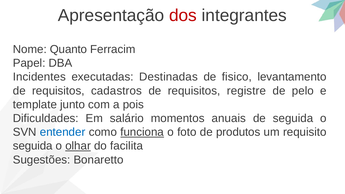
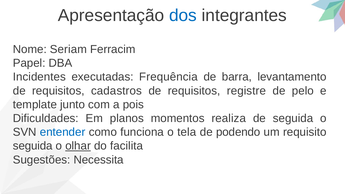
dos colour: red -> blue (183, 15)
Quanto: Quanto -> Seriam (68, 49)
Destinadas: Destinadas -> Frequência (168, 77)
fisico: fisico -> barra (237, 77)
salário: salário -> planos (127, 118)
anuais: anuais -> realiza (229, 118)
funciona underline: present -> none (142, 132)
foto: foto -> tela (187, 132)
produtos: produtos -> podendo (238, 132)
Bonaretto: Bonaretto -> Necessita (99, 160)
